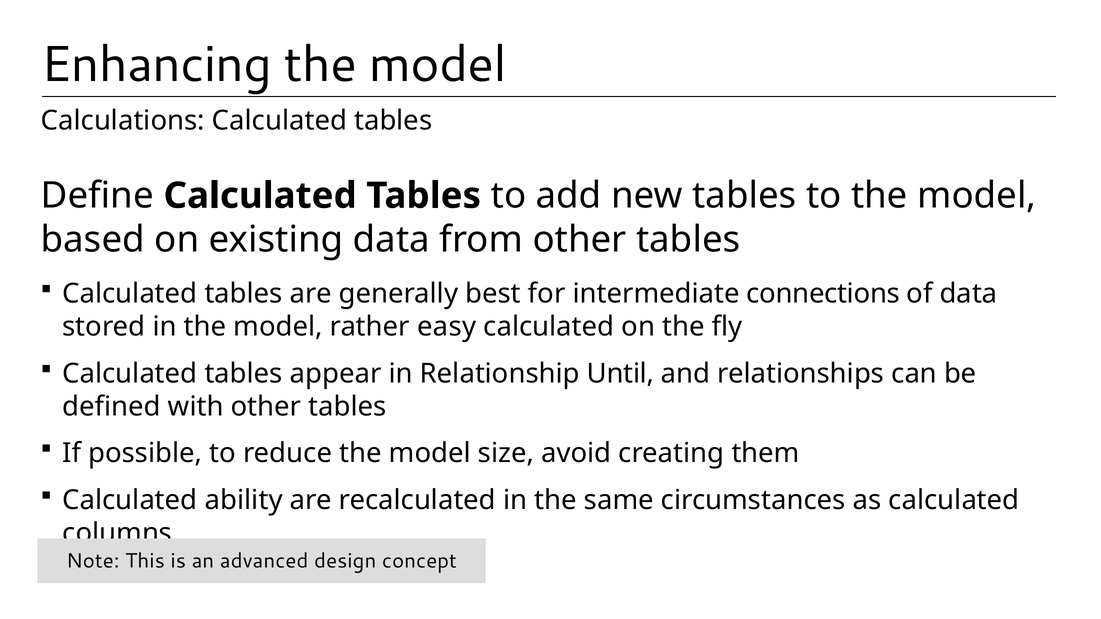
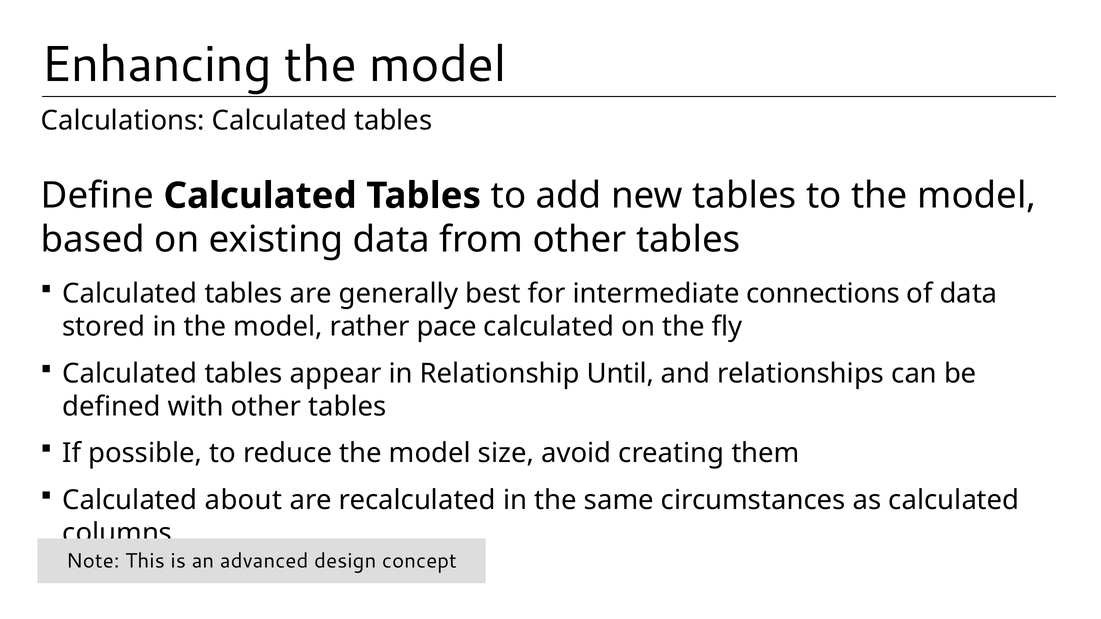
easy: easy -> pace (447, 327)
ability: ability -> about (243, 500)
